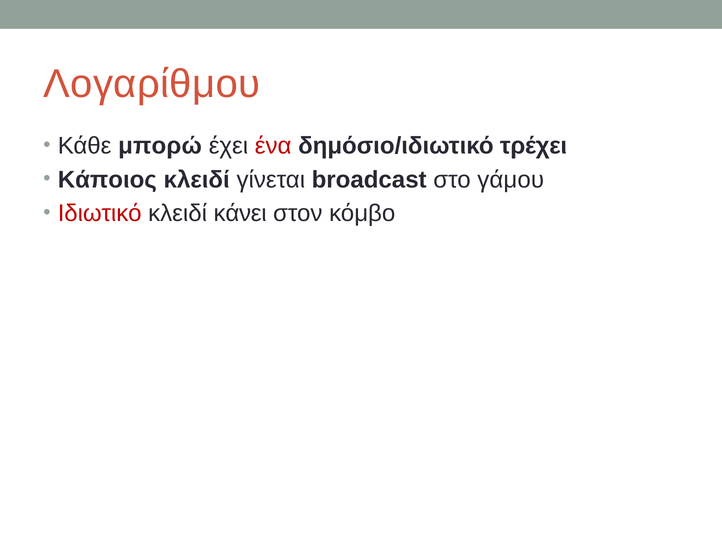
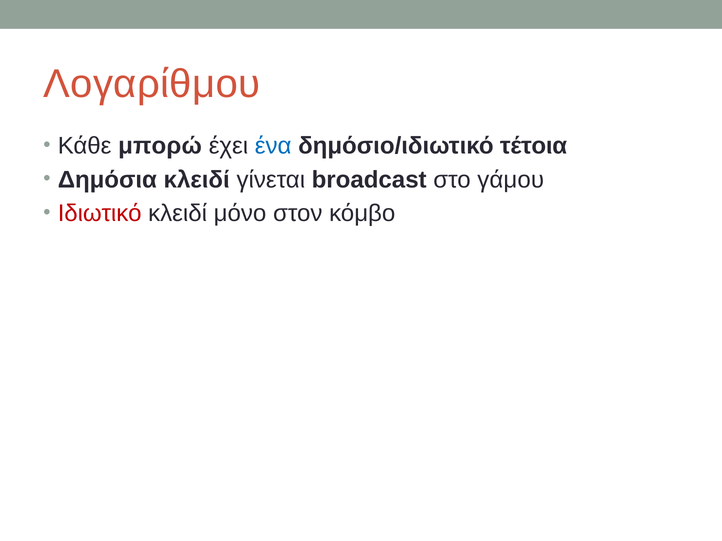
ένα colour: red -> blue (273, 146)
τρέχει: τρέχει -> τέτοια (534, 146)
Κάποιος: Κάποιος -> Δημόσια (107, 180)
κάνει: κάνει -> μόνο (240, 213)
